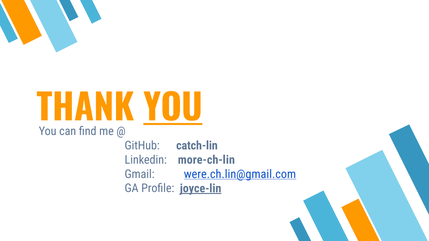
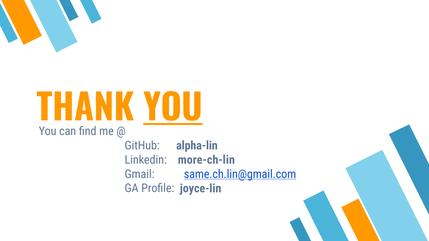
catch-lin: catch-lin -> alpha-lin (197, 146)
were.ch.lin@gmail.com: were.ch.lin@gmail.com -> same.ch.lin@gmail.com (240, 174)
joyce-lin underline: present -> none (201, 189)
